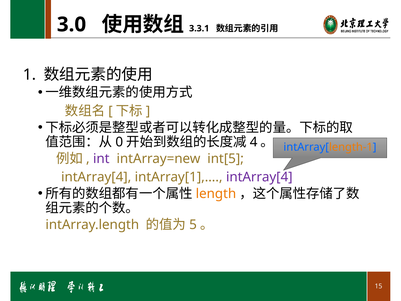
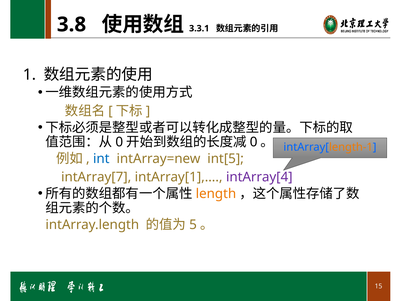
3.0: 3.0 -> 3.8 (72, 25)
4: 4 -> 0 (254, 142)
int colour: purple -> blue (101, 158)
intArray[4: intArray[4 -> intArray[7 (96, 177)
